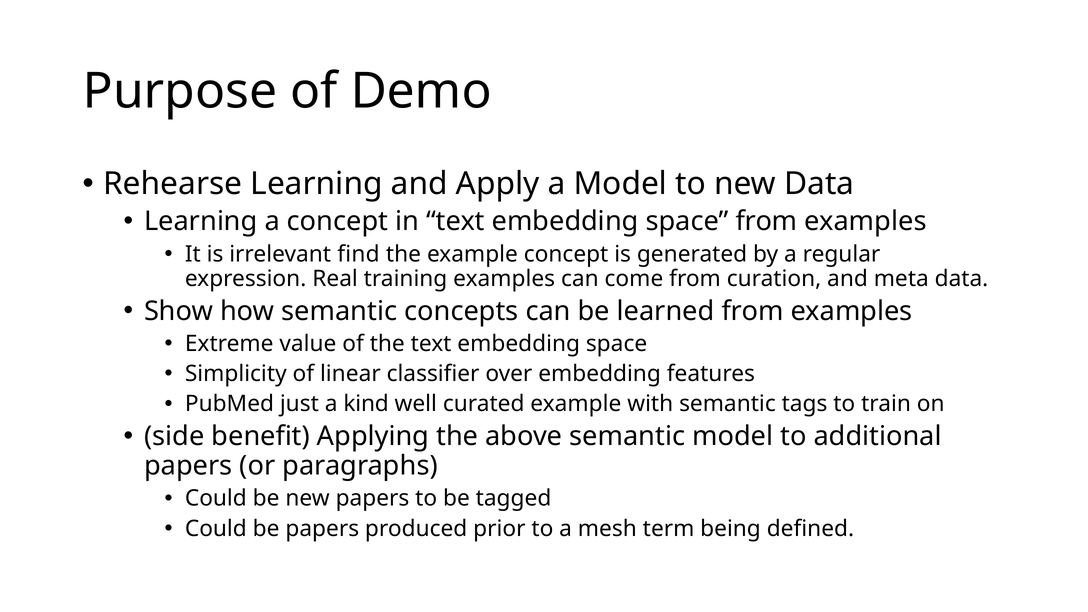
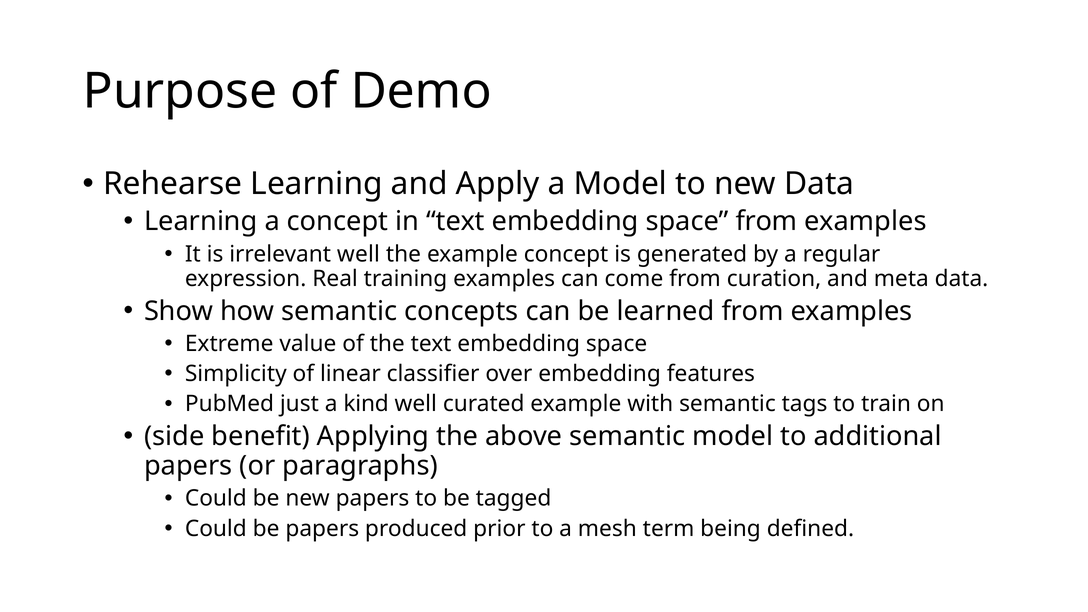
irrelevant find: find -> well (358, 254)
